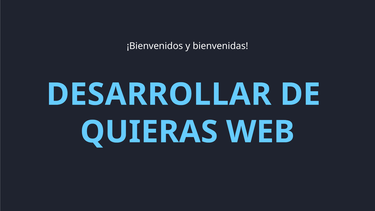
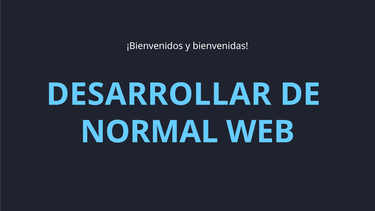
QUIERAS: QUIERAS -> NORMAL (149, 132)
